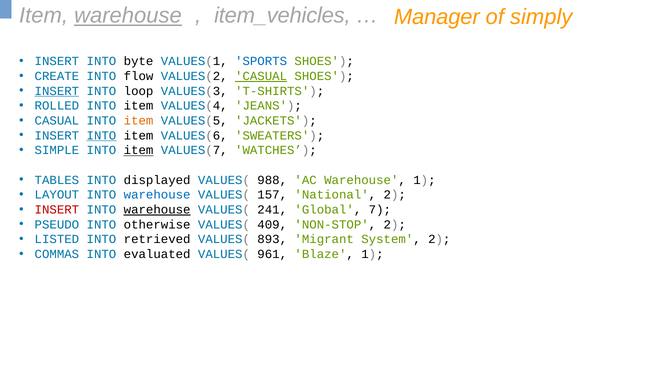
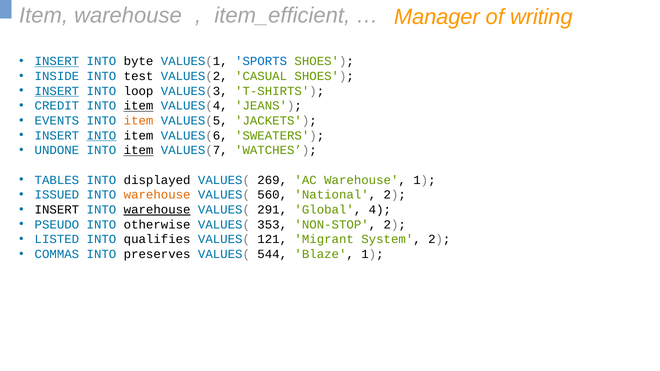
warehouse underline: present -> none (128, 16)
item_vehicles: item_vehicles -> item_efficient (282, 16)
simply: simply -> writing (541, 17)
INSERT underline: none -> present (57, 61)
CREATE: CREATE -> INSIDE (57, 76)
flow: flow -> test (139, 76)
CASUAL underline: present -> none (261, 76)
ROLLED: ROLLED -> CREDIT (57, 106)
item underline: none -> present (139, 106)
CASUAL: CASUAL -> EVENTS (57, 121)
SIMPLE: SIMPLE -> UNDONE (57, 150)
988: 988 -> 269 (272, 180)
LAYOUT: LAYOUT -> ISSUED (57, 195)
warehouse colour: blue -> orange (157, 195)
157: 157 -> 560 (272, 195)
INSERT colour: red -> black (57, 210)
241: 241 -> 291 (272, 210)
7: 7 -> 4 (380, 210)
409: 409 -> 353 (272, 225)
retrieved: retrieved -> qualifies (157, 240)
893: 893 -> 121 (272, 240)
evaluated: evaluated -> preserves (157, 254)
961: 961 -> 544 (272, 254)
